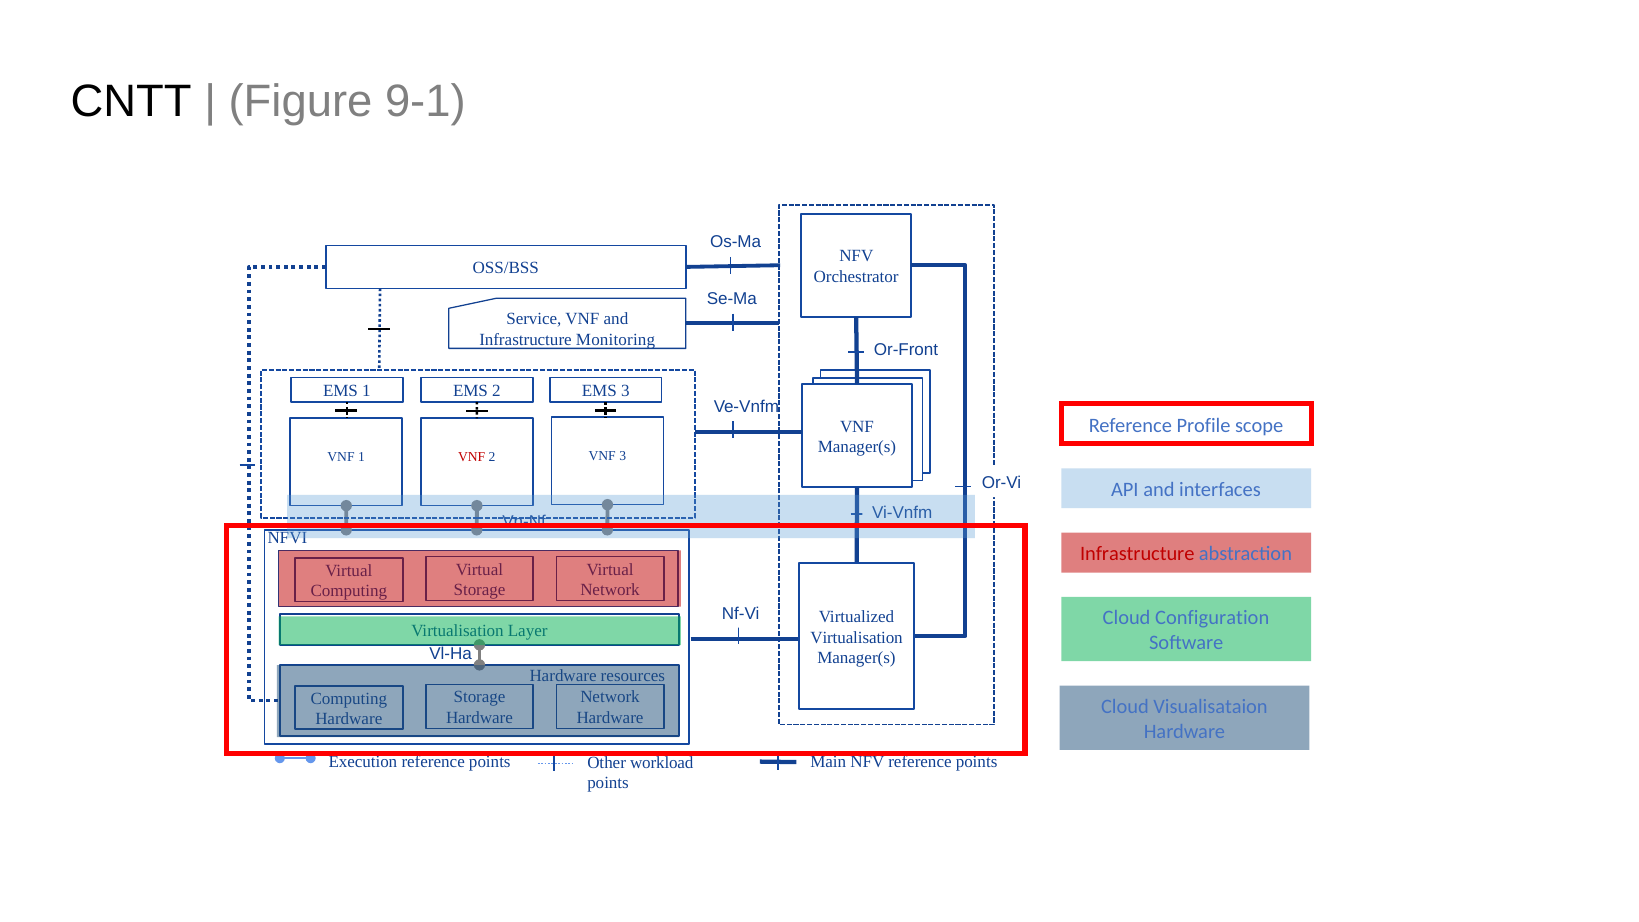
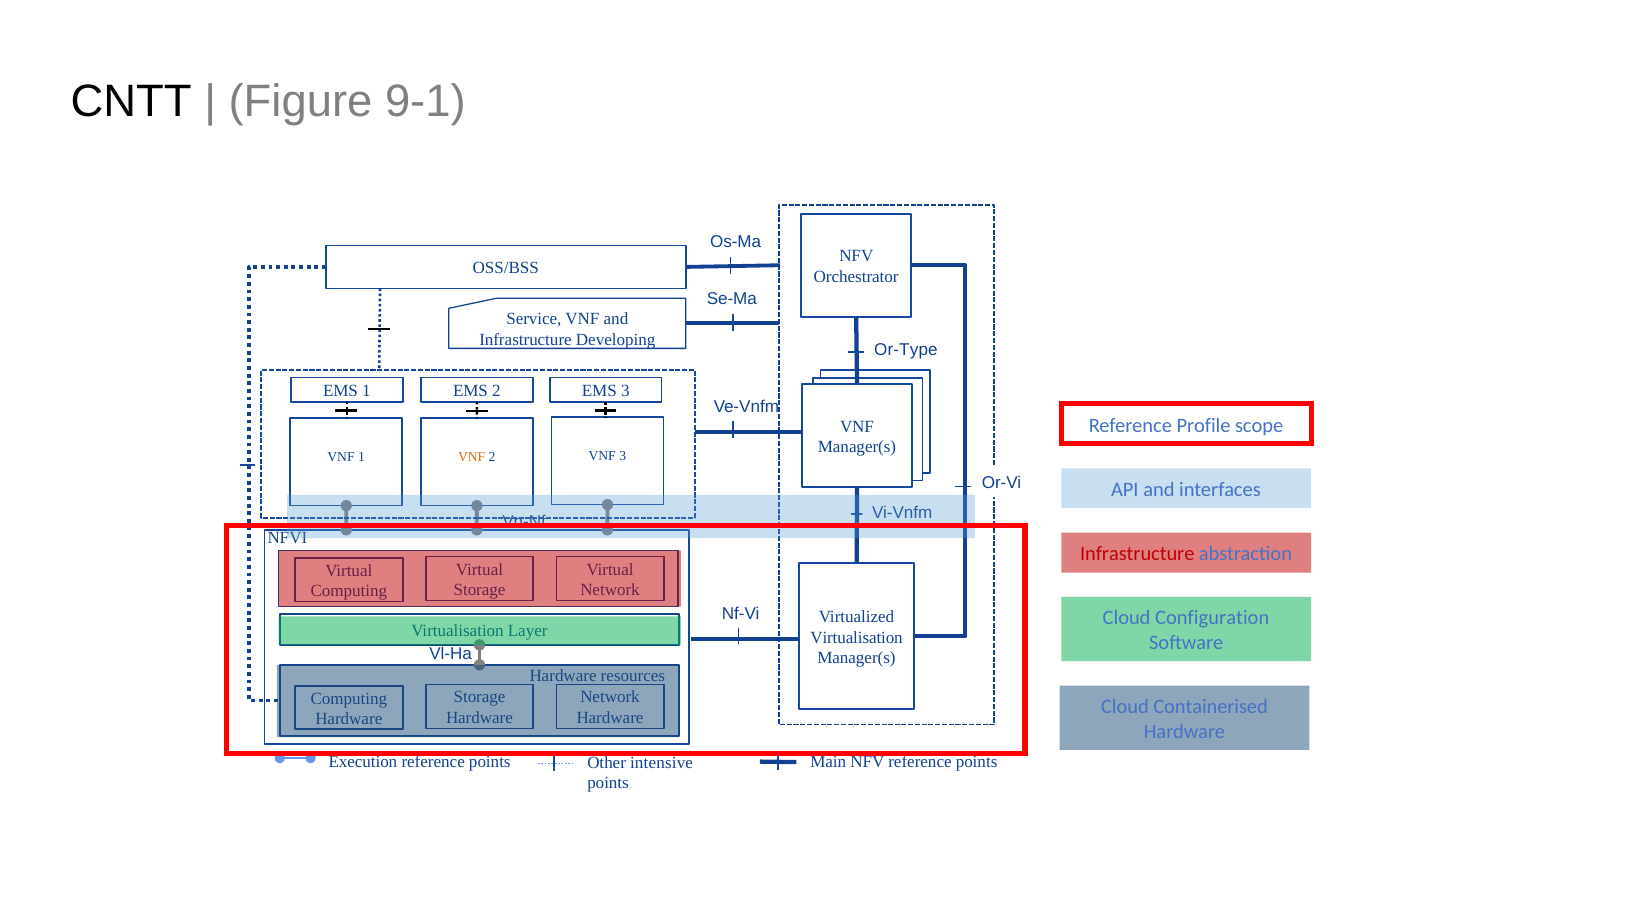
Monitoring: Monitoring -> Developing (616, 340)
Or-Front: Or-Front -> Or-Type (906, 350)
VNF colour: red -> orange (472, 457)
Visualisataion: Visualisataion -> Containerised (1211, 707)
workload: workload -> intensive (662, 763)
